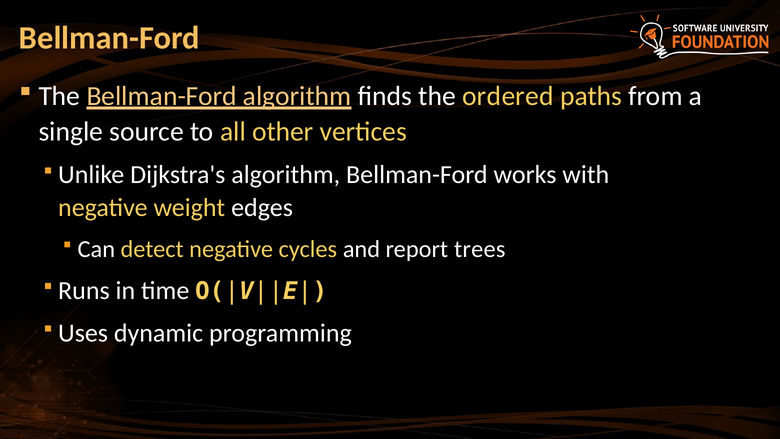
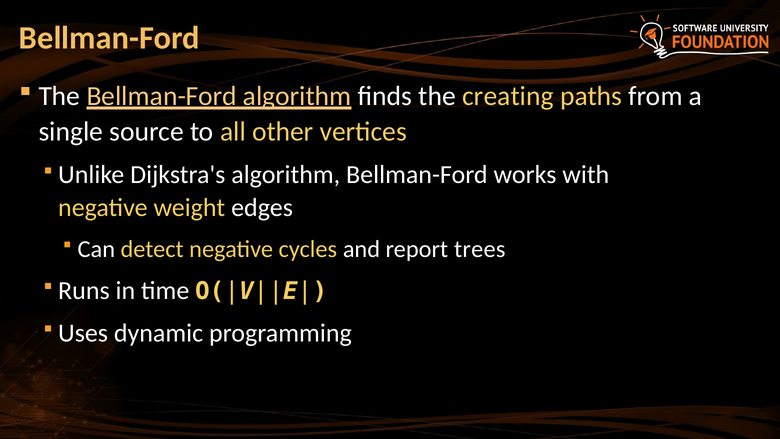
ordered: ordered -> creating (508, 96)
